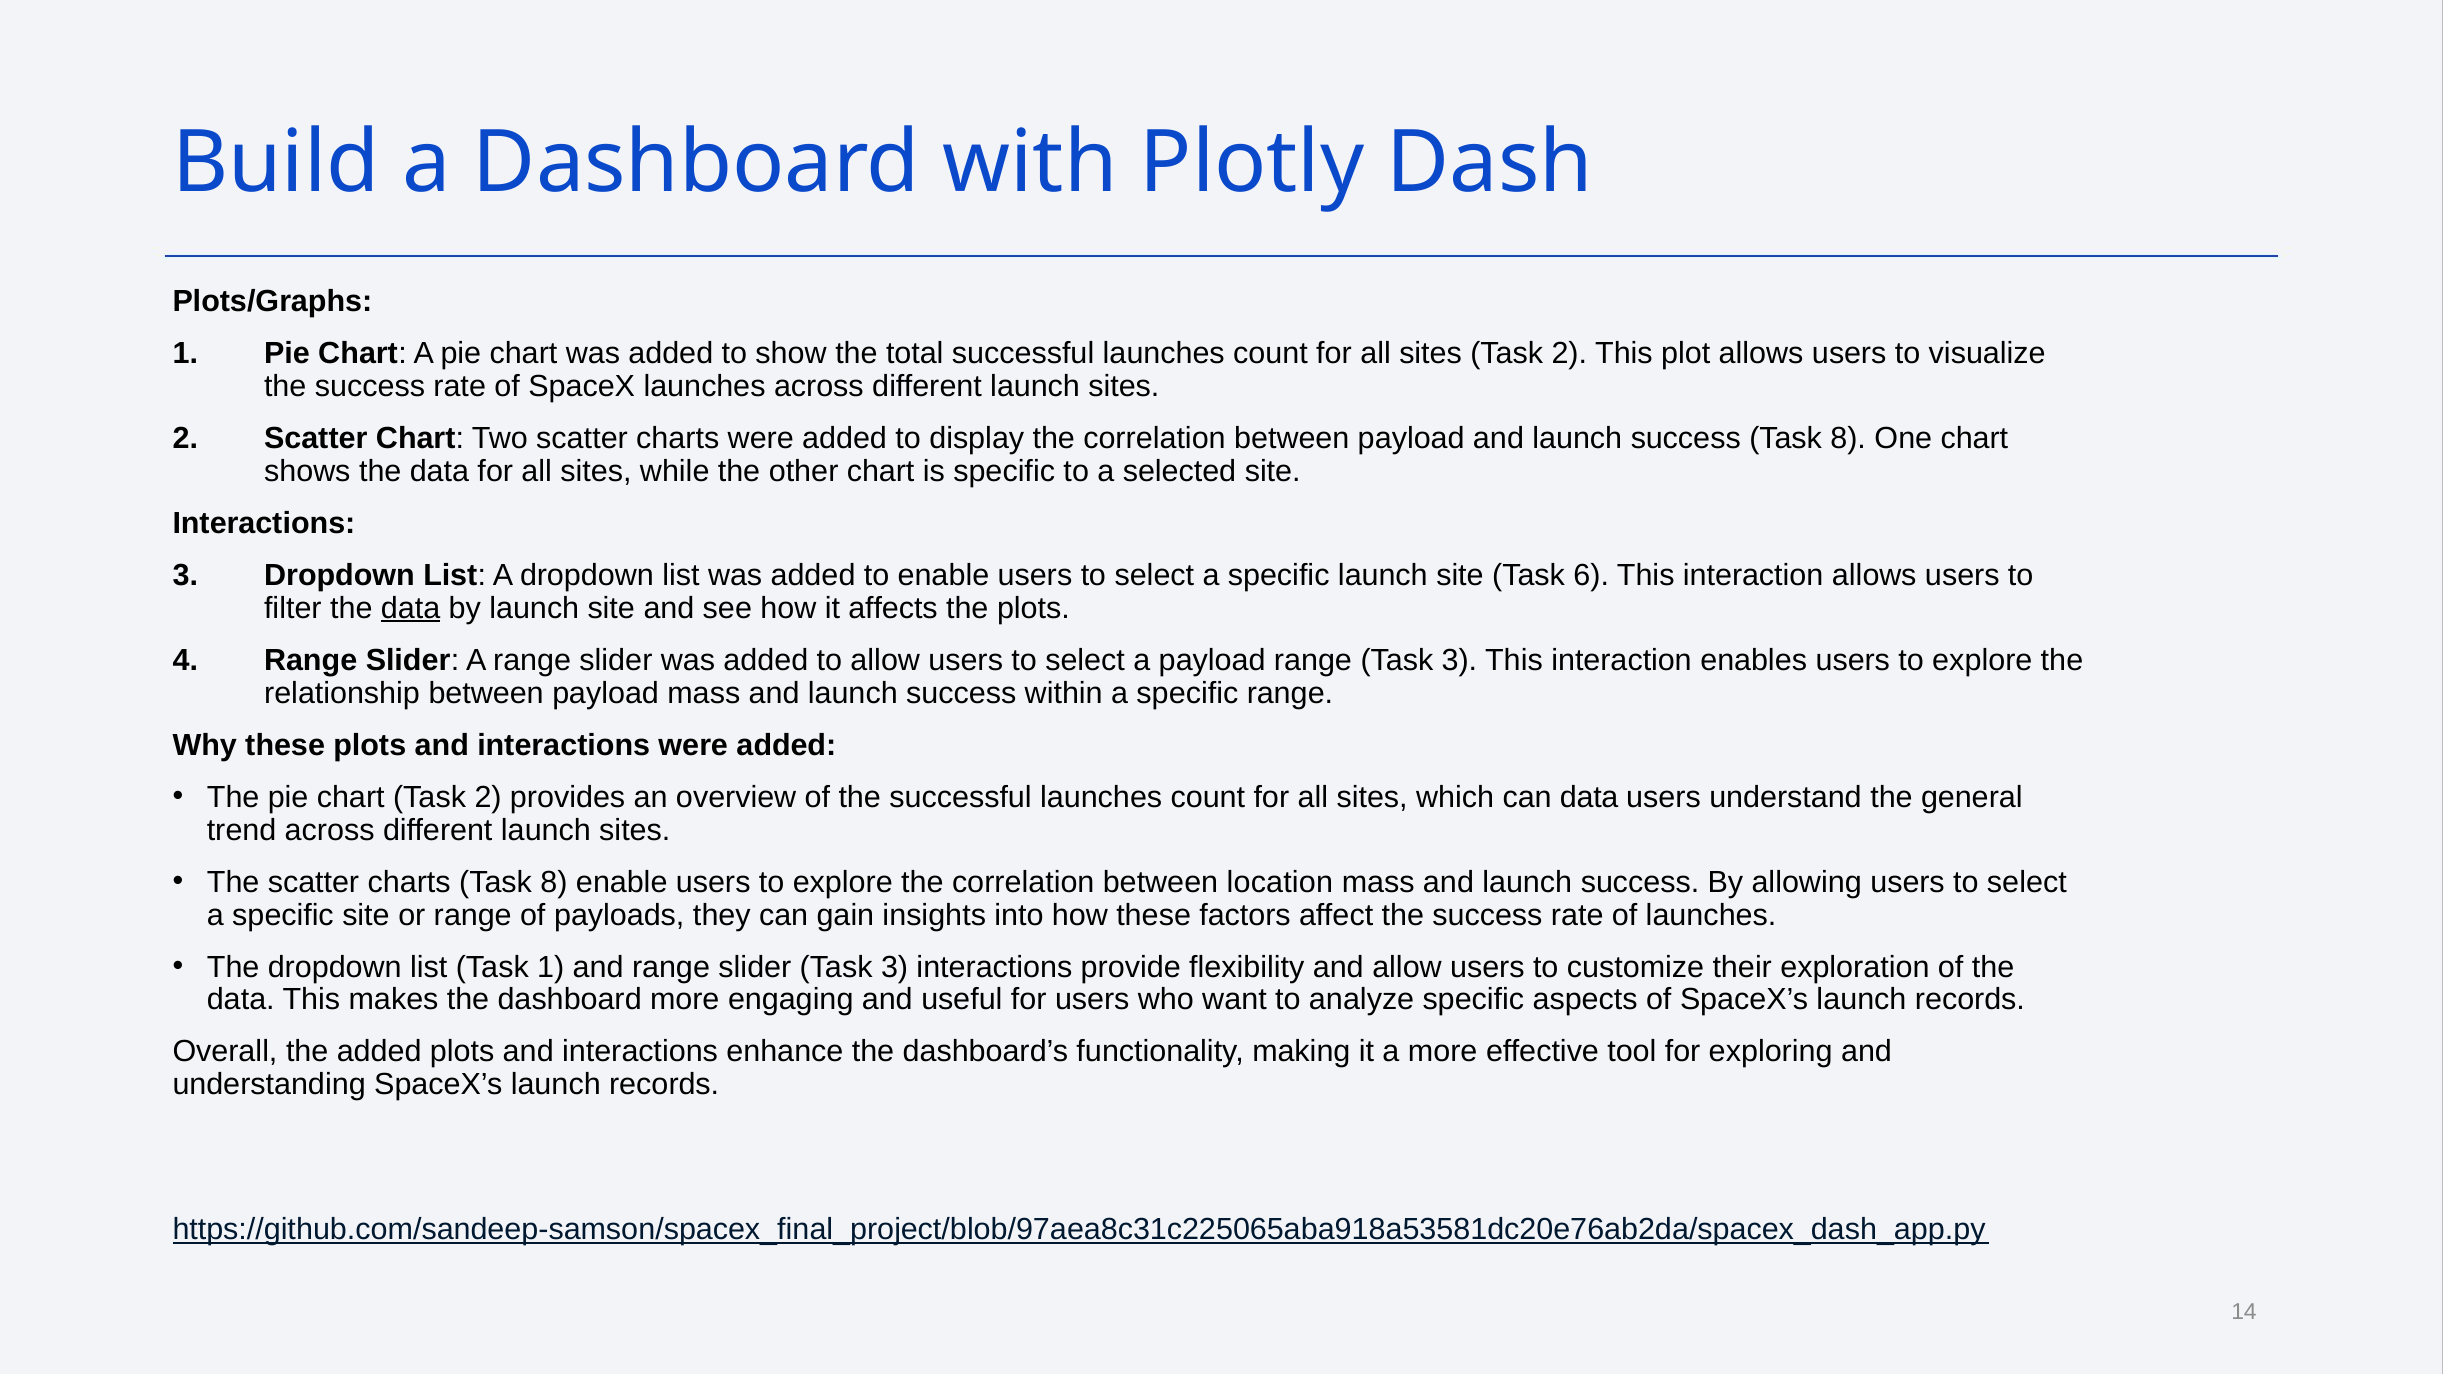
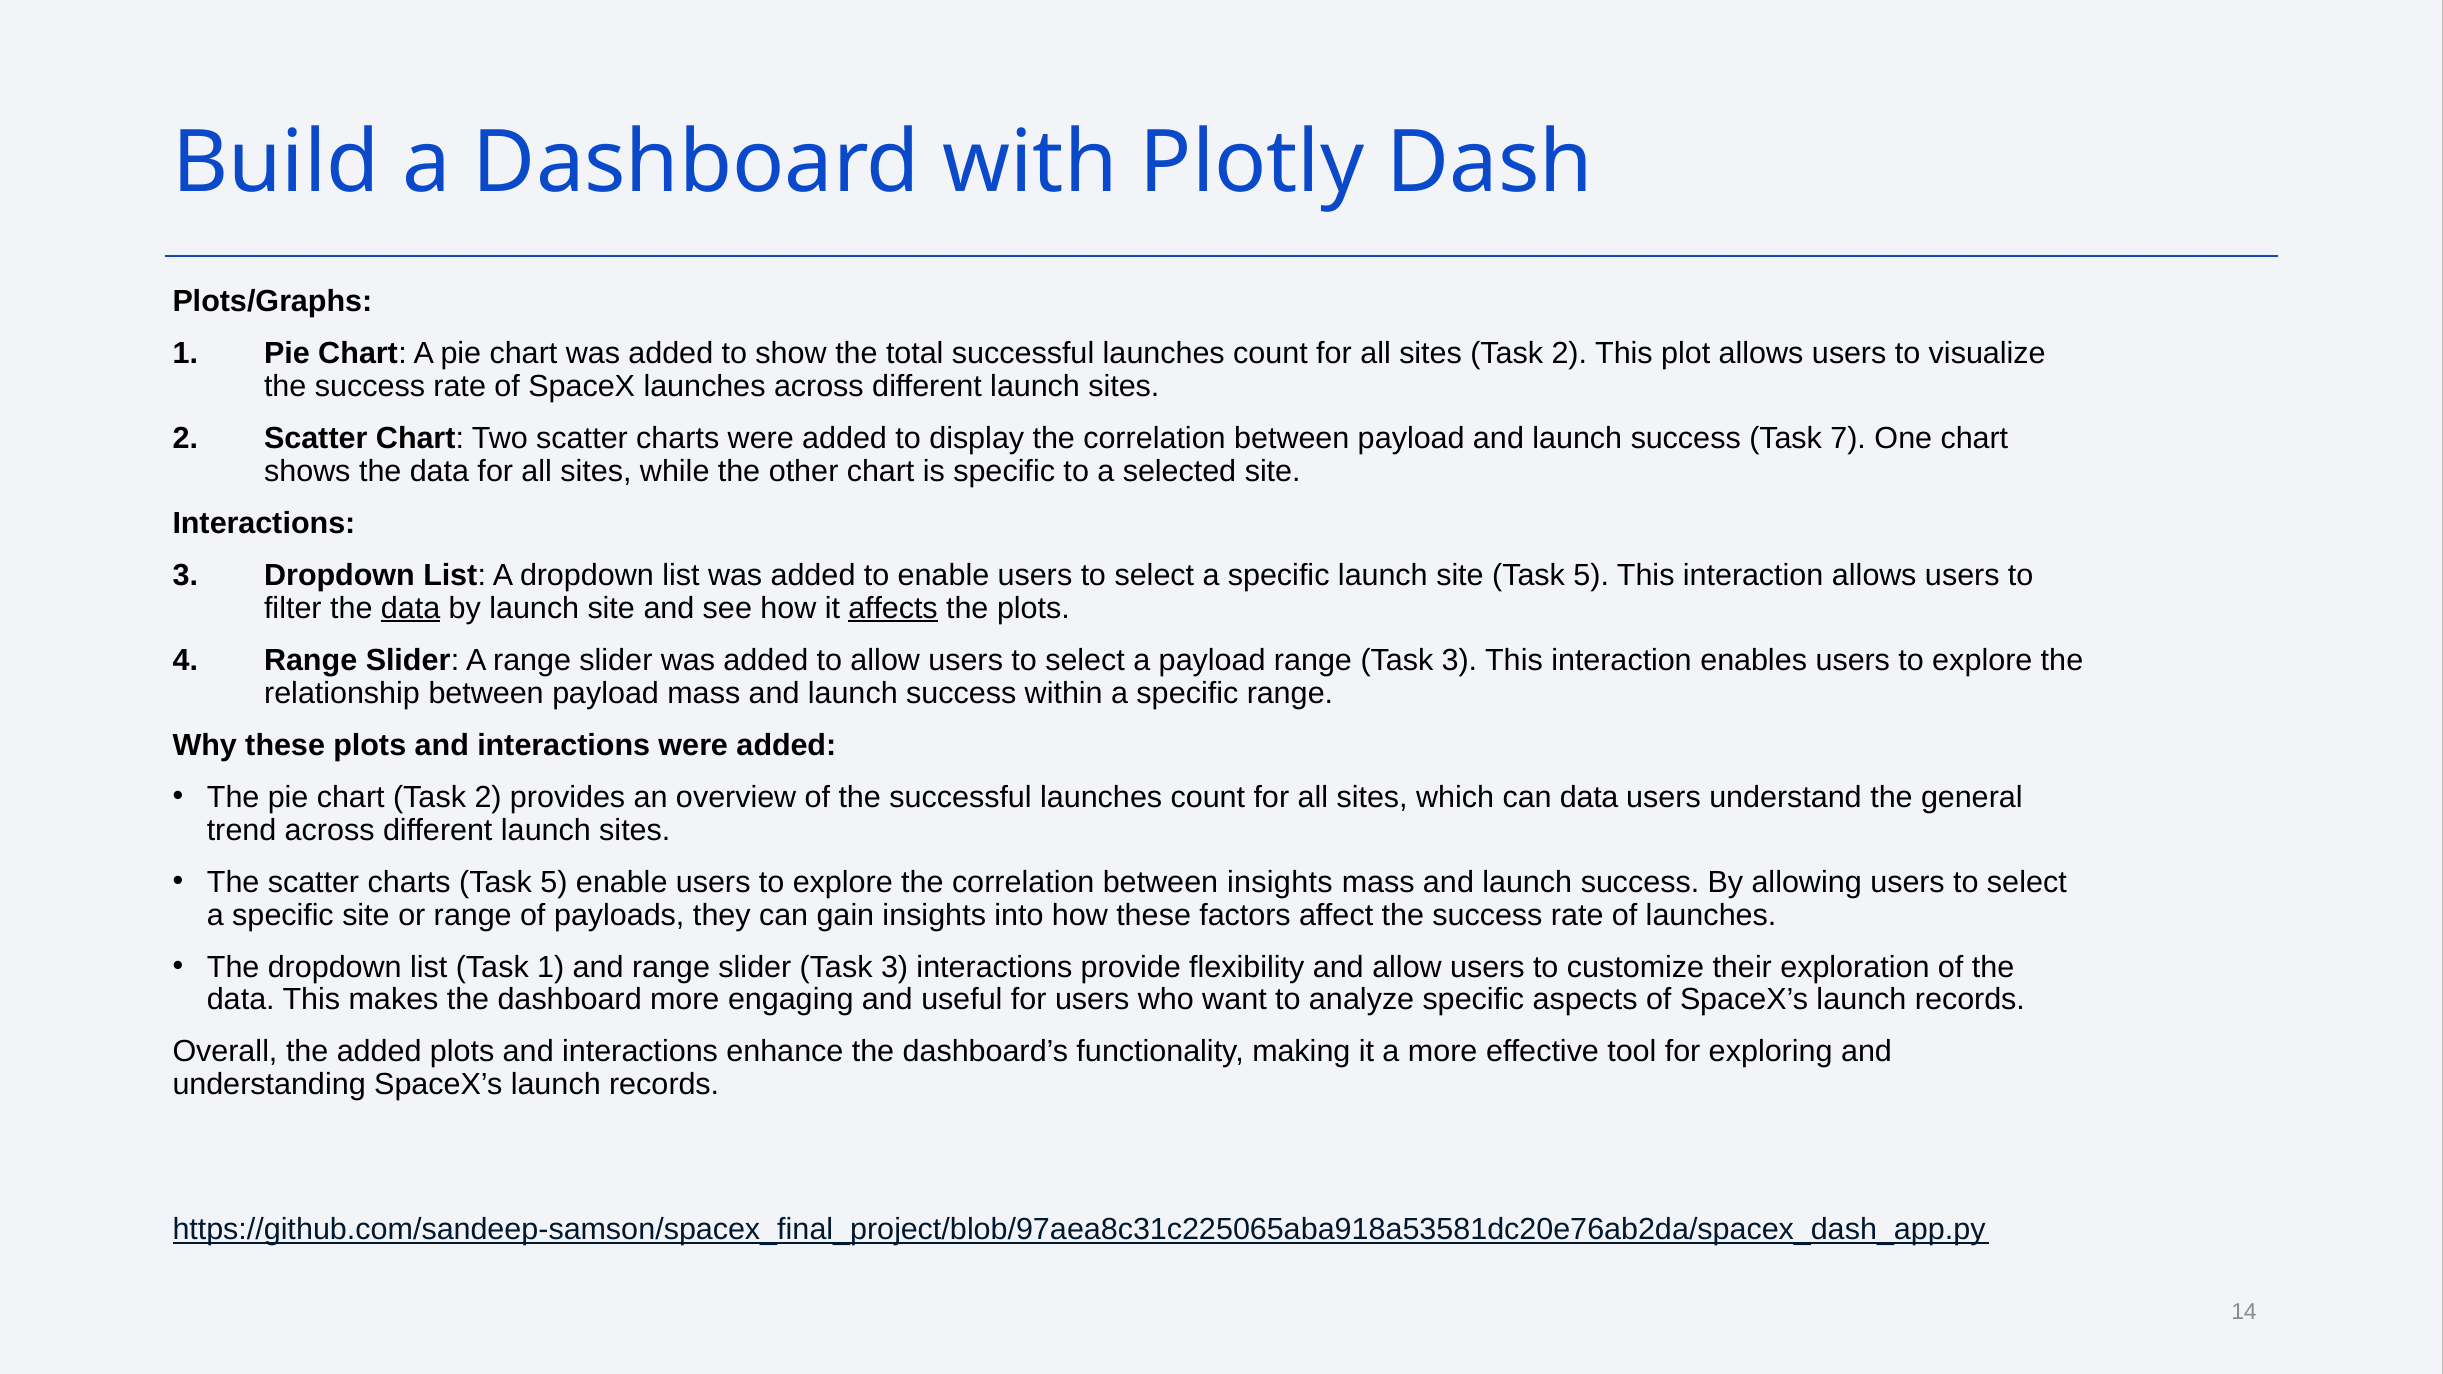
success Task 8: 8 -> 7 (1848, 438)
site Task 6: 6 -> 5 (1591, 575)
affects underline: none -> present (893, 608)
charts Task 8: 8 -> 5 (554, 882)
between location: location -> insights (1280, 882)
